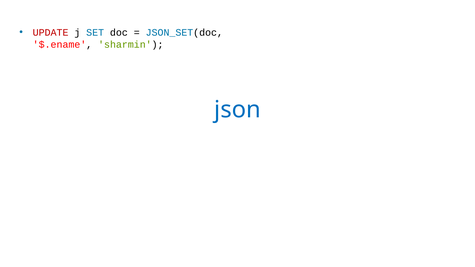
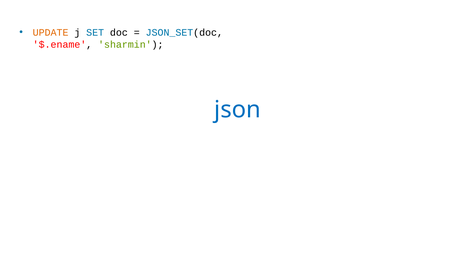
UPDATE colour: red -> orange (51, 33)
